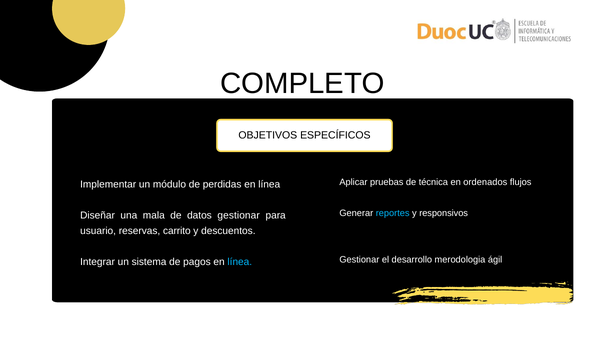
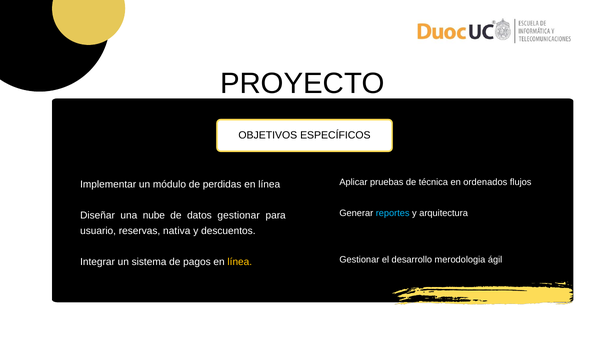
COMPLETO: COMPLETO -> PROYECTO (302, 84)
responsivos: responsivos -> arquitectura (444, 213)
mala: mala -> nube (154, 216)
carrito: carrito -> nativa (177, 231)
línea colour: light blue -> yellow (240, 262)
